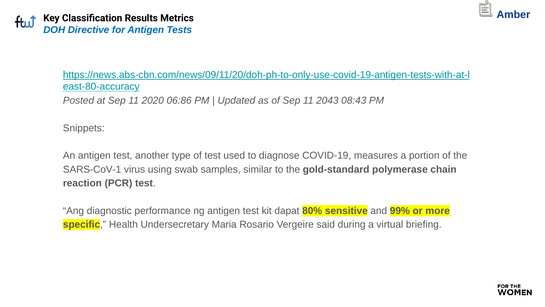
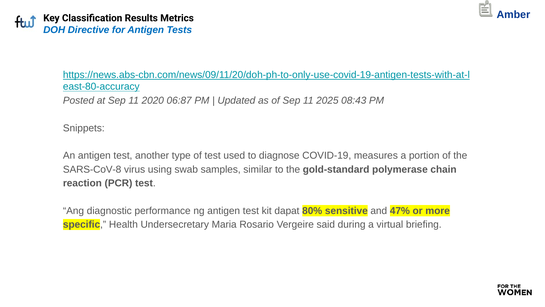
06:86: 06:86 -> 06:87 (179, 100)
2043: 2043 -> 2025 (327, 100)
SARS-CoV-1: SARS-CoV-1 -> SARS-CoV-8 (92, 169)
99%: 99% -> 47% (400, 211)
